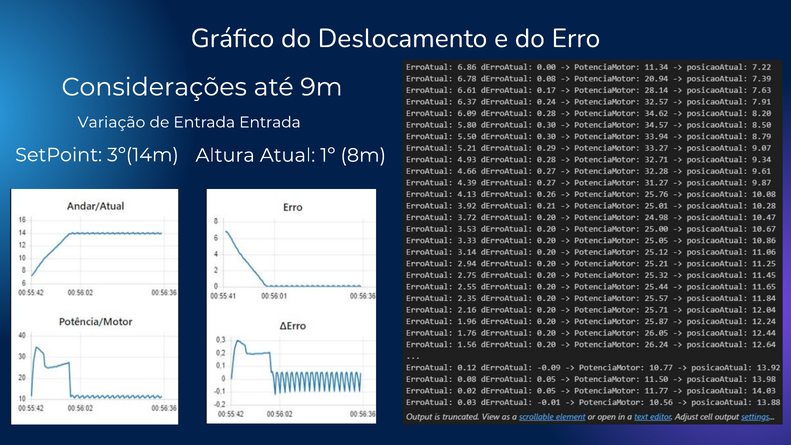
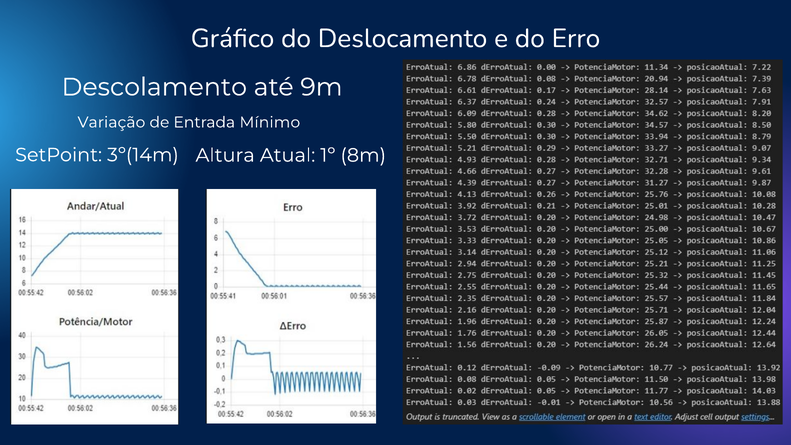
Considerações: Considerações -> Descolamento (154, 87)
Entrada Entrada: Entrada -> Mínimo (270, 122)
